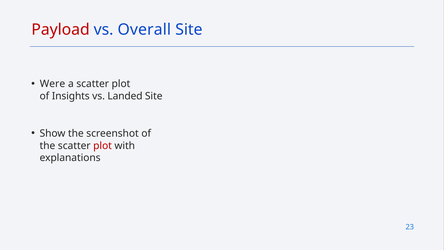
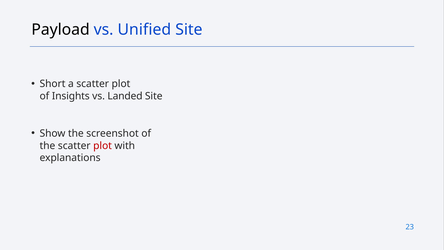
Payload colour: red -> black (61, 30)
Overall: Overall -> Unified (144, 30)
Were: Were -> Short (53, 84)
